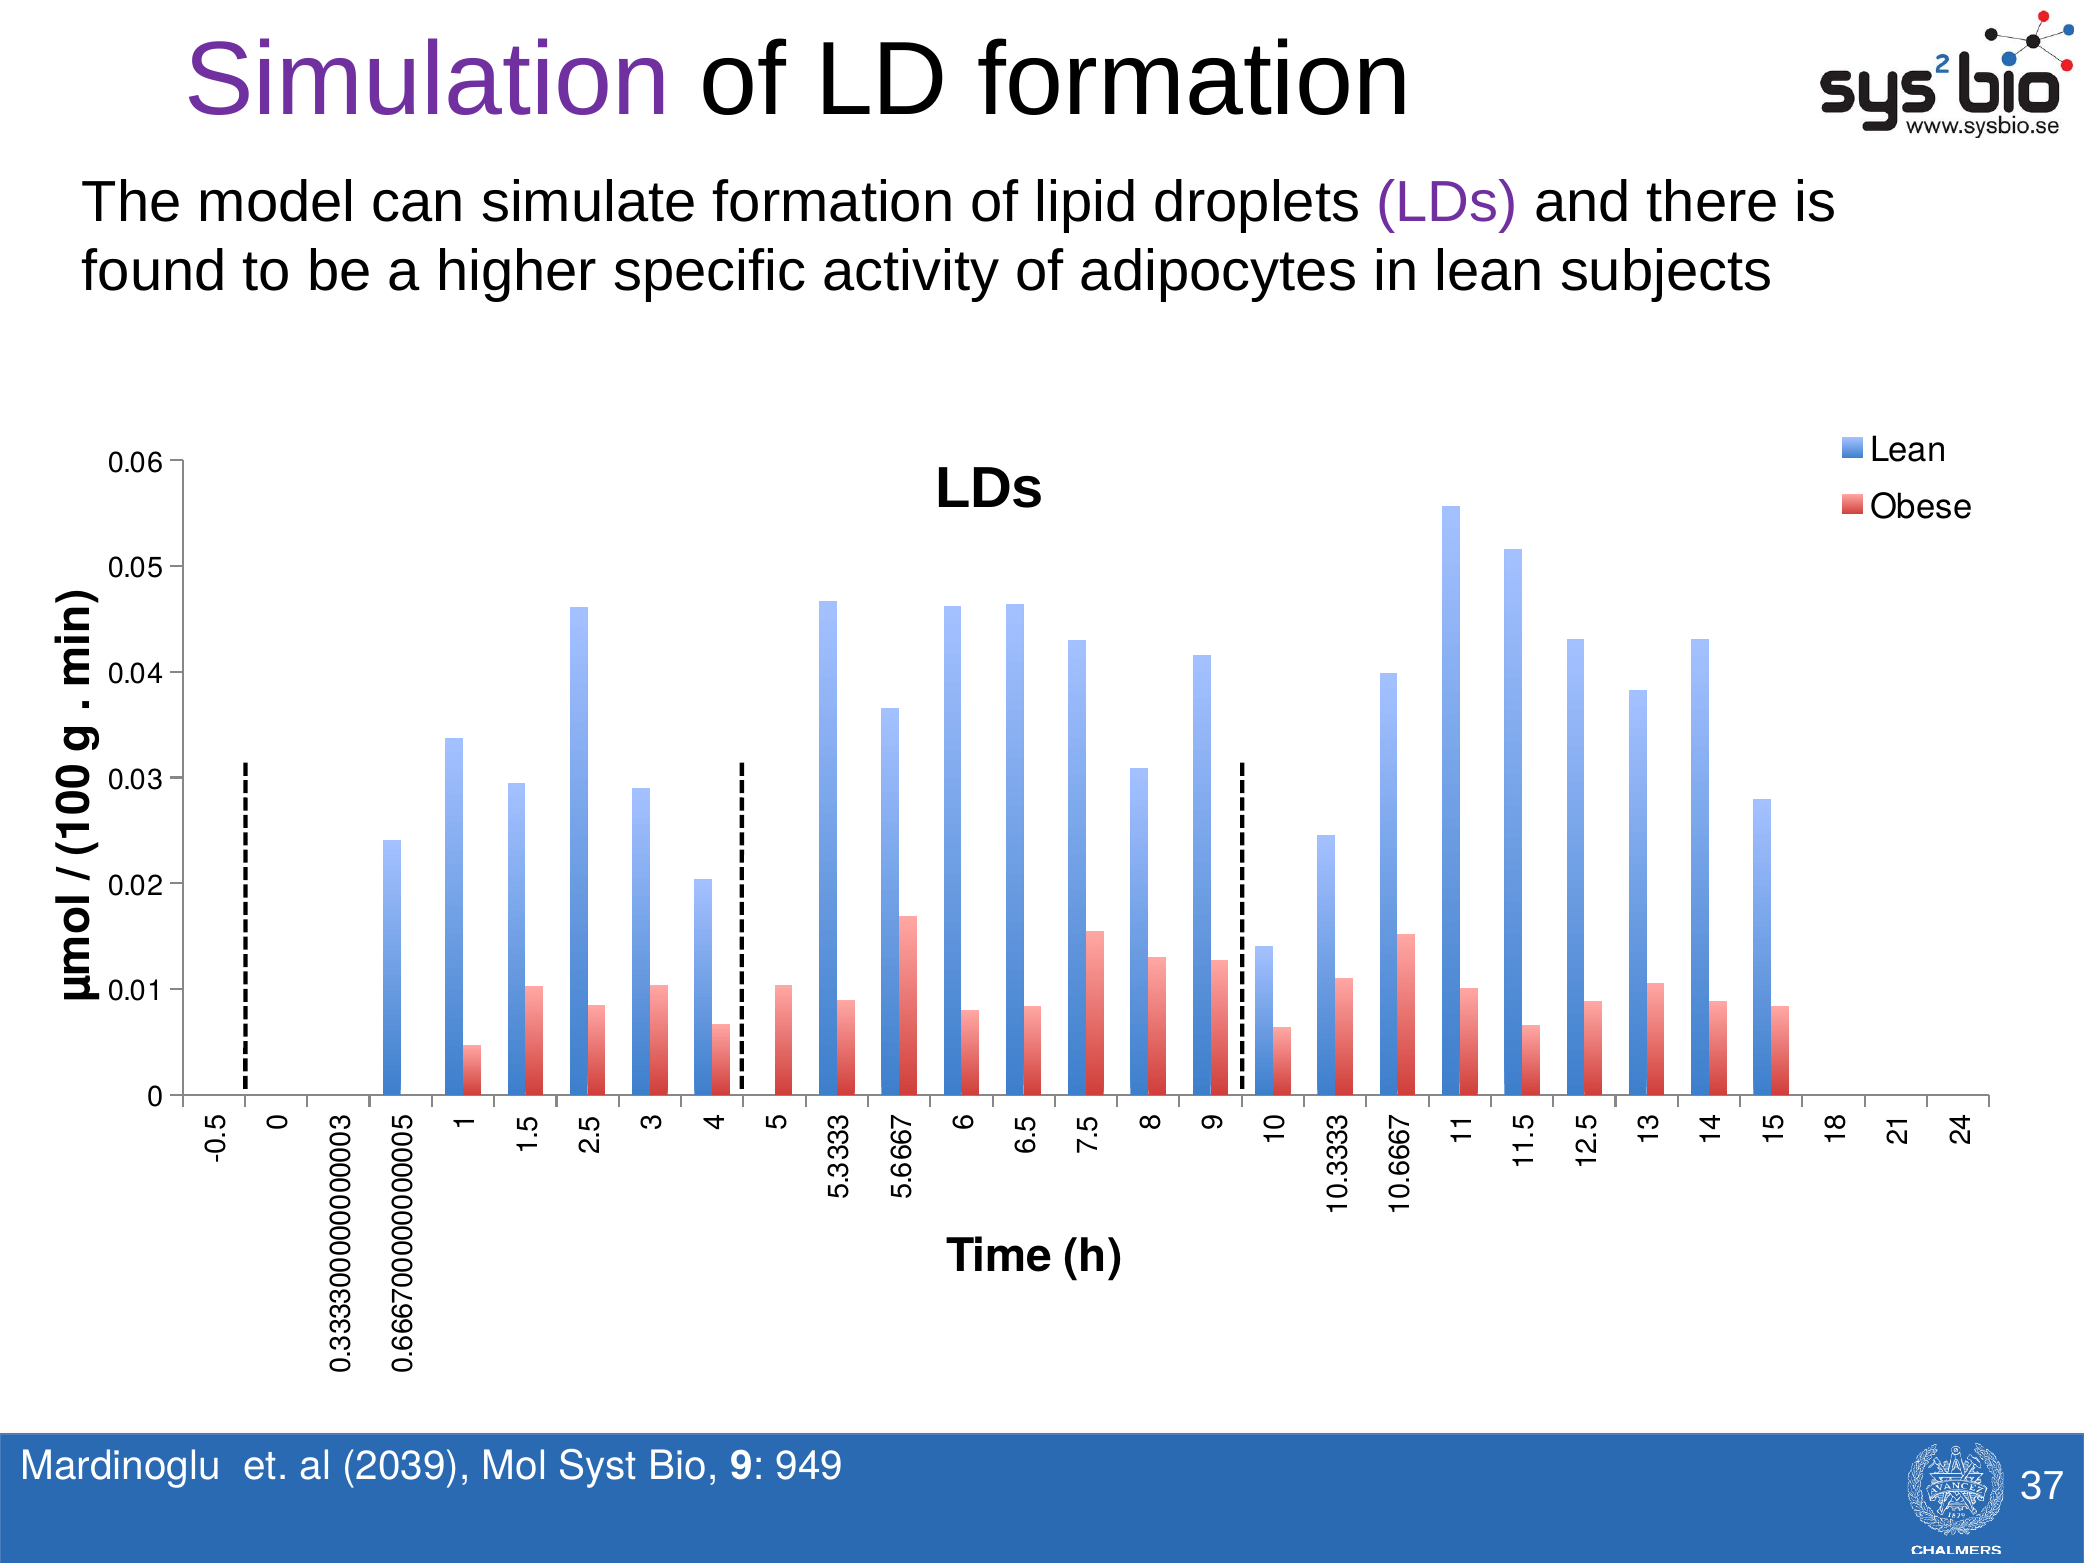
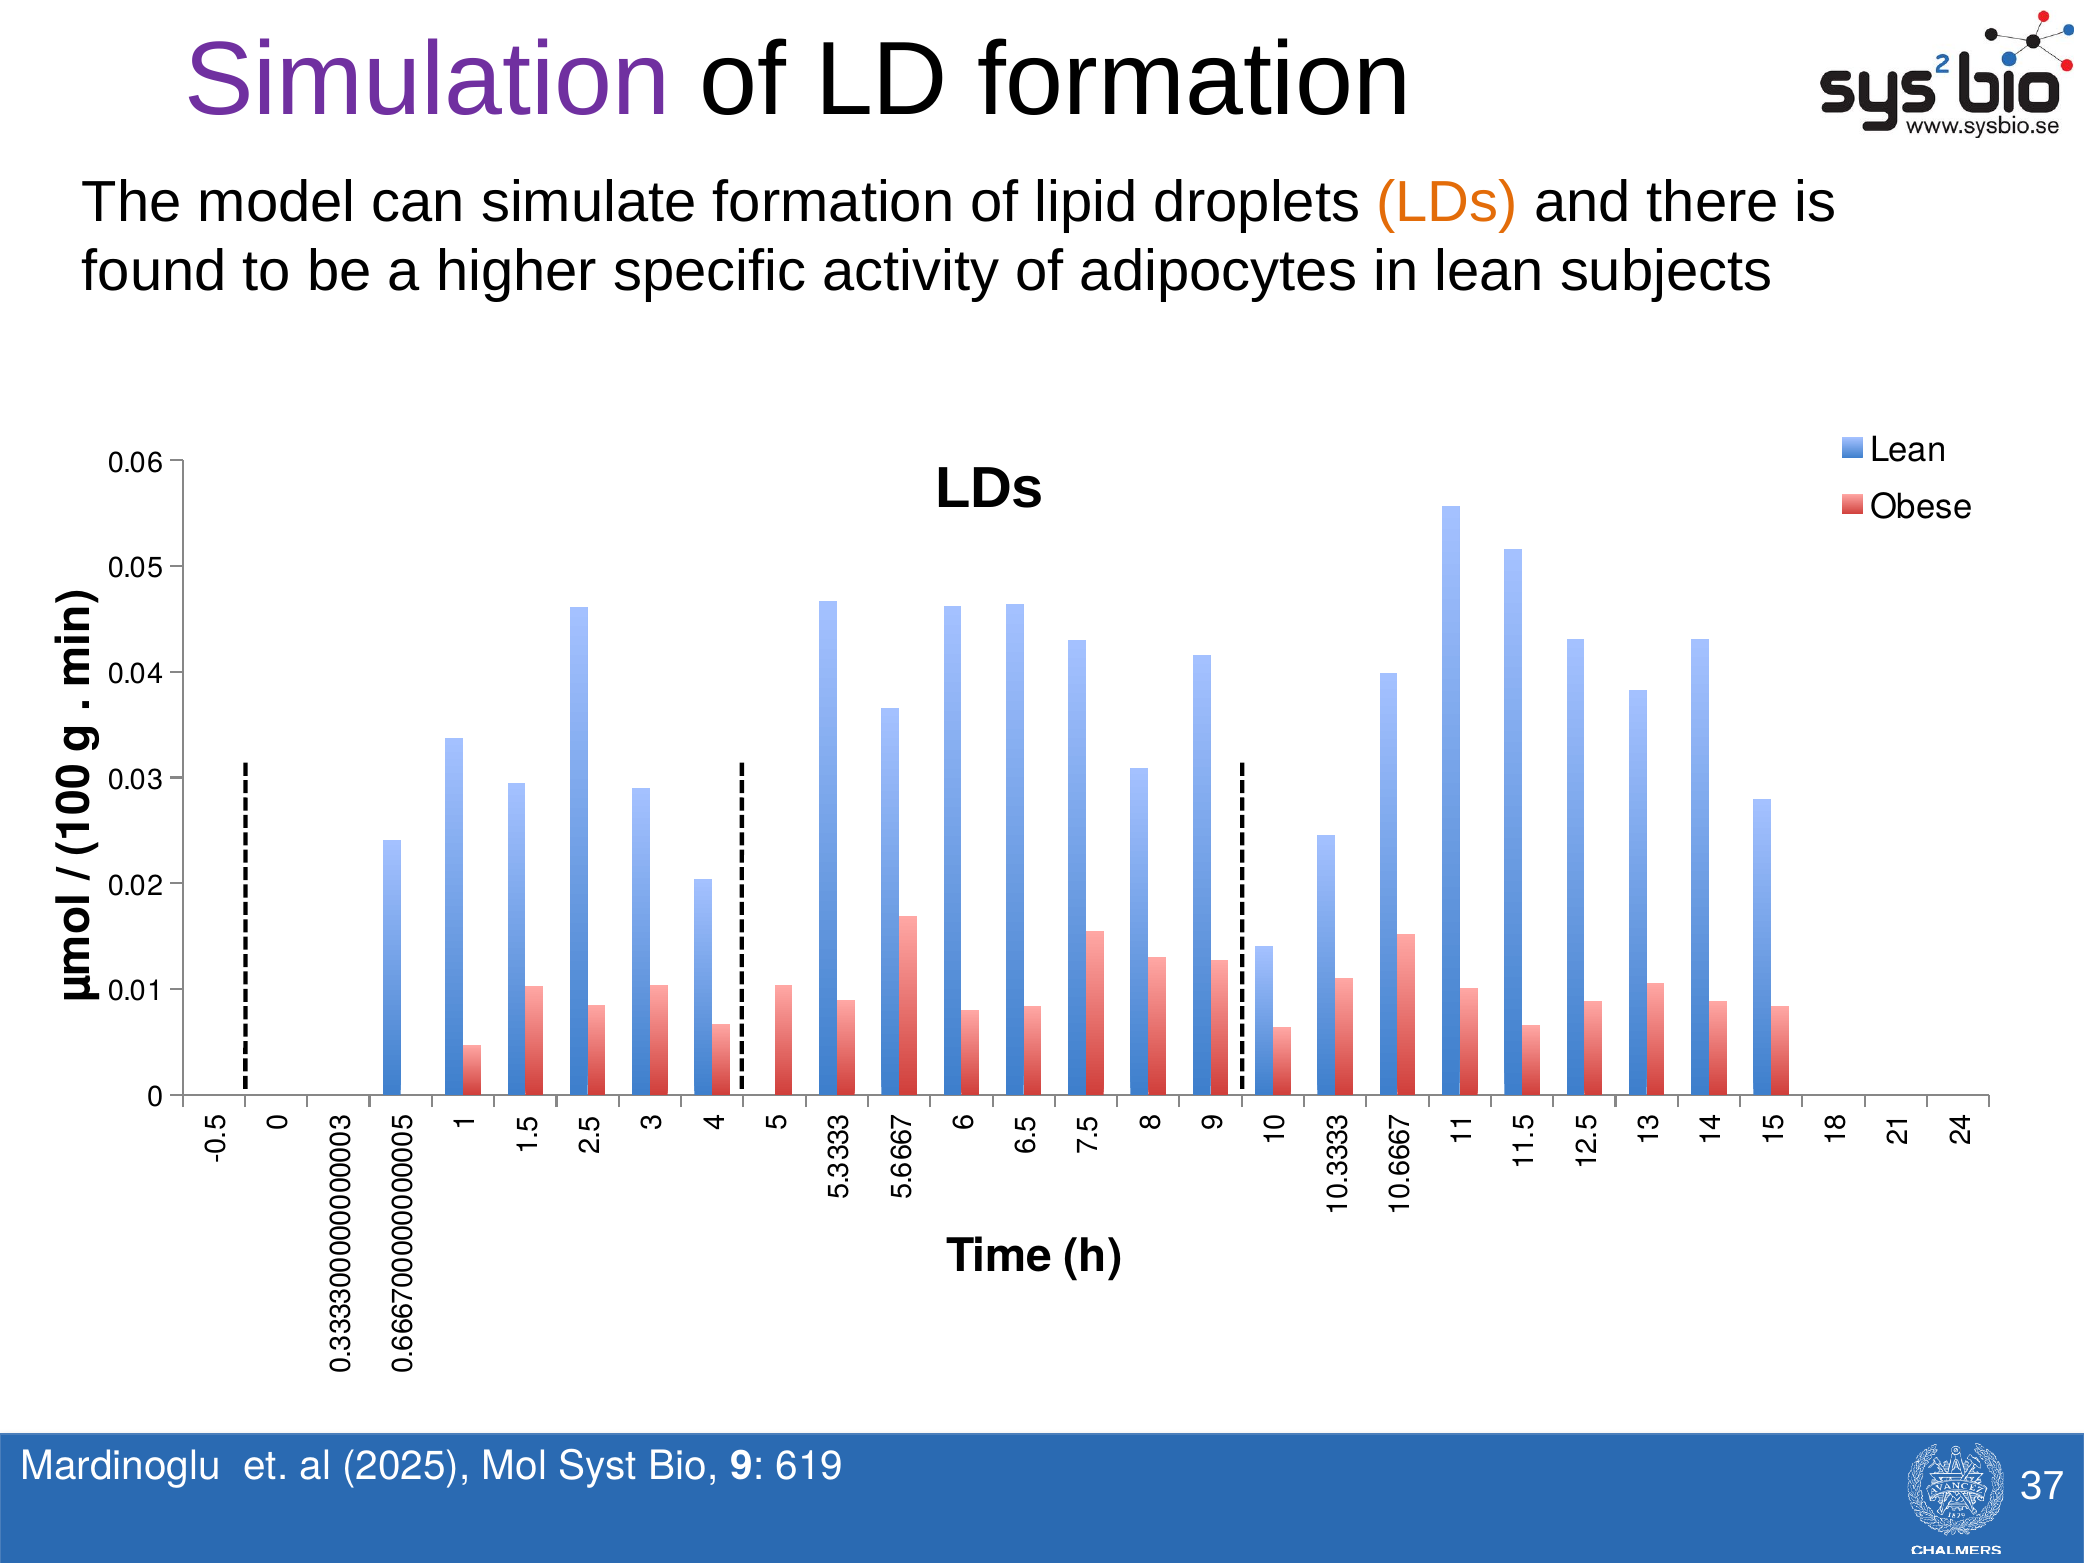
LDs colour: purple -> orange (1447, 202)
2039: 2039 -> 2025 (406, 1467)
949: 949 -> 619 (810, 1467)
